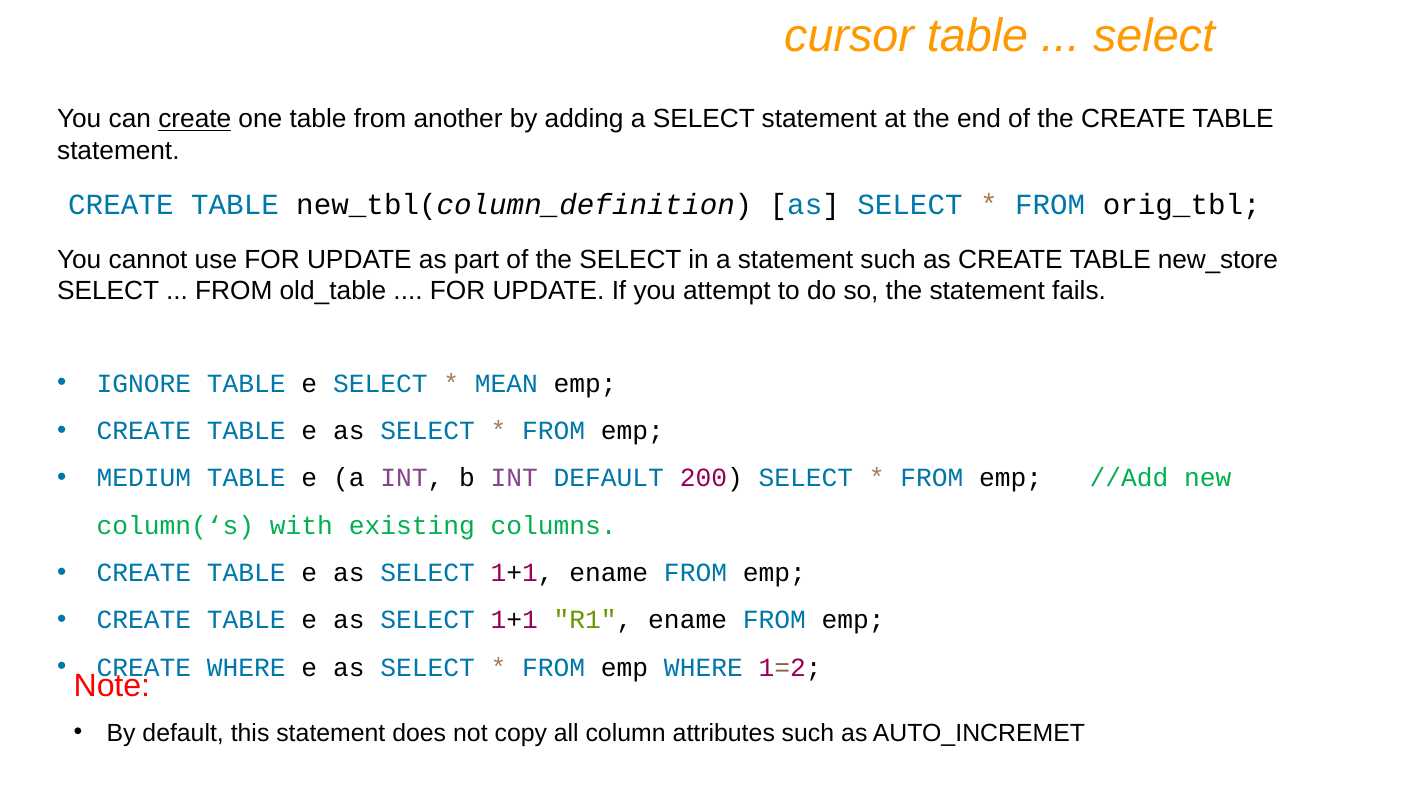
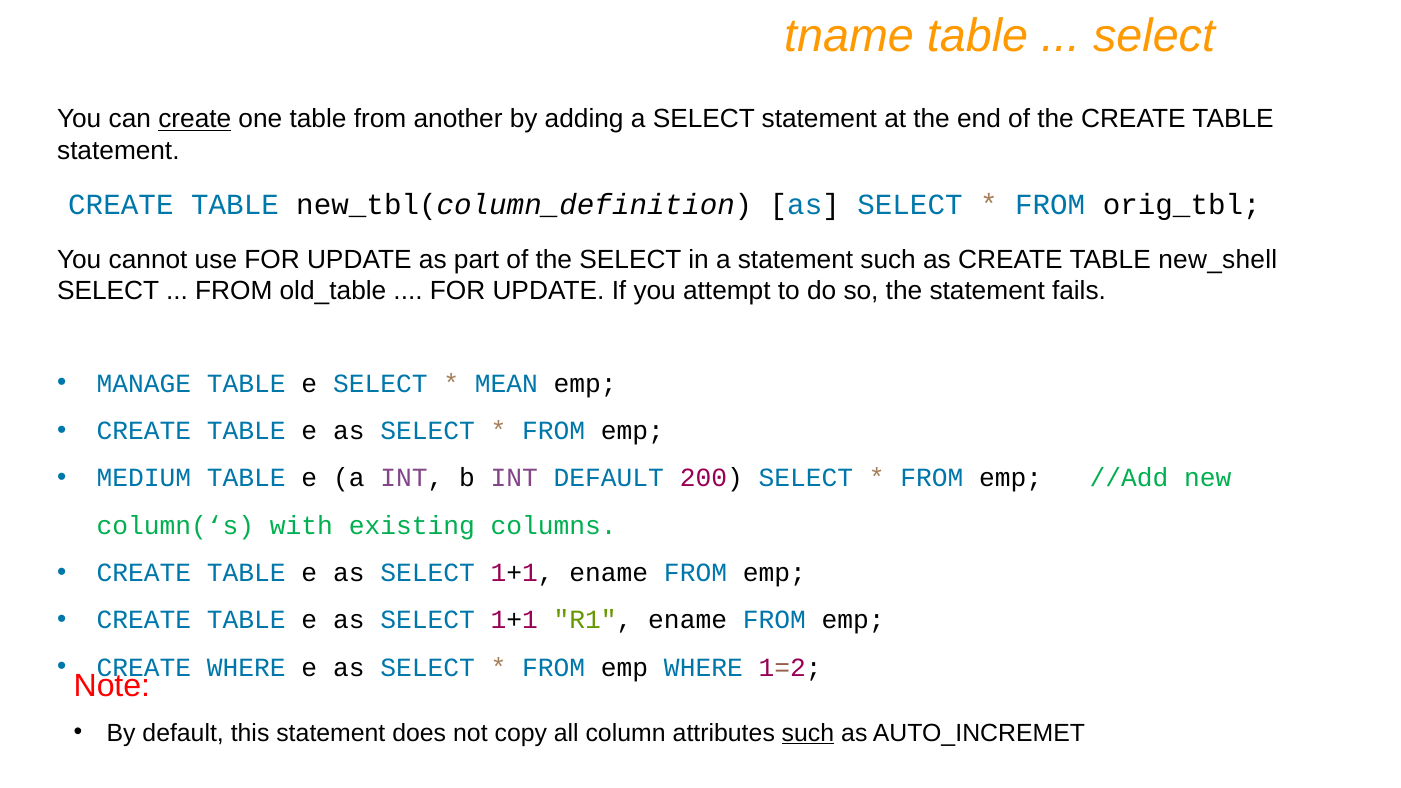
cursor: cursor -> tname (849, 36)
new_store: new_store -> new_shell (1218, 260)
IGNORE: IGNORE -> MANAGE (144, 384)
such underline: none -> present (808, 733)
